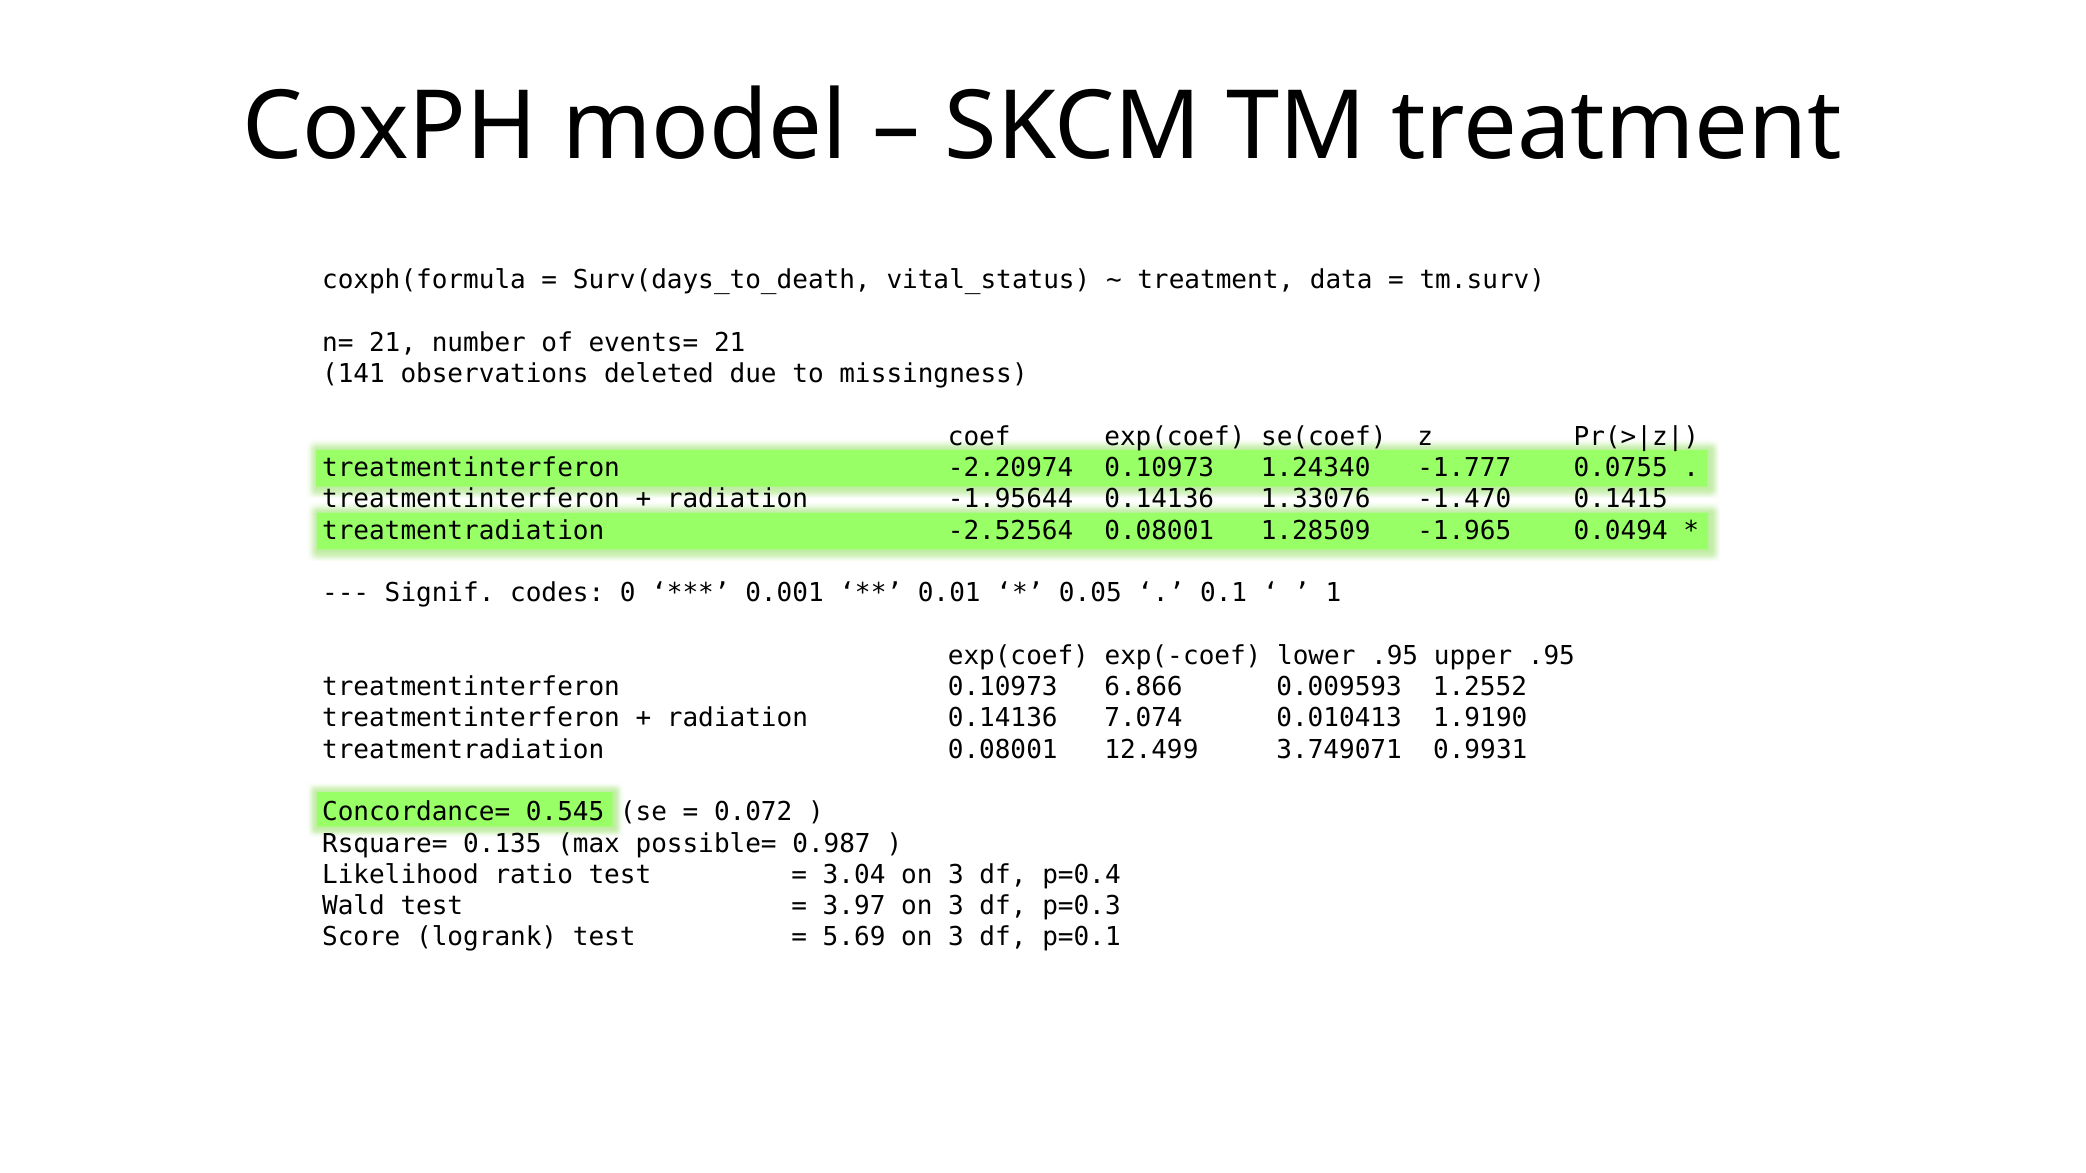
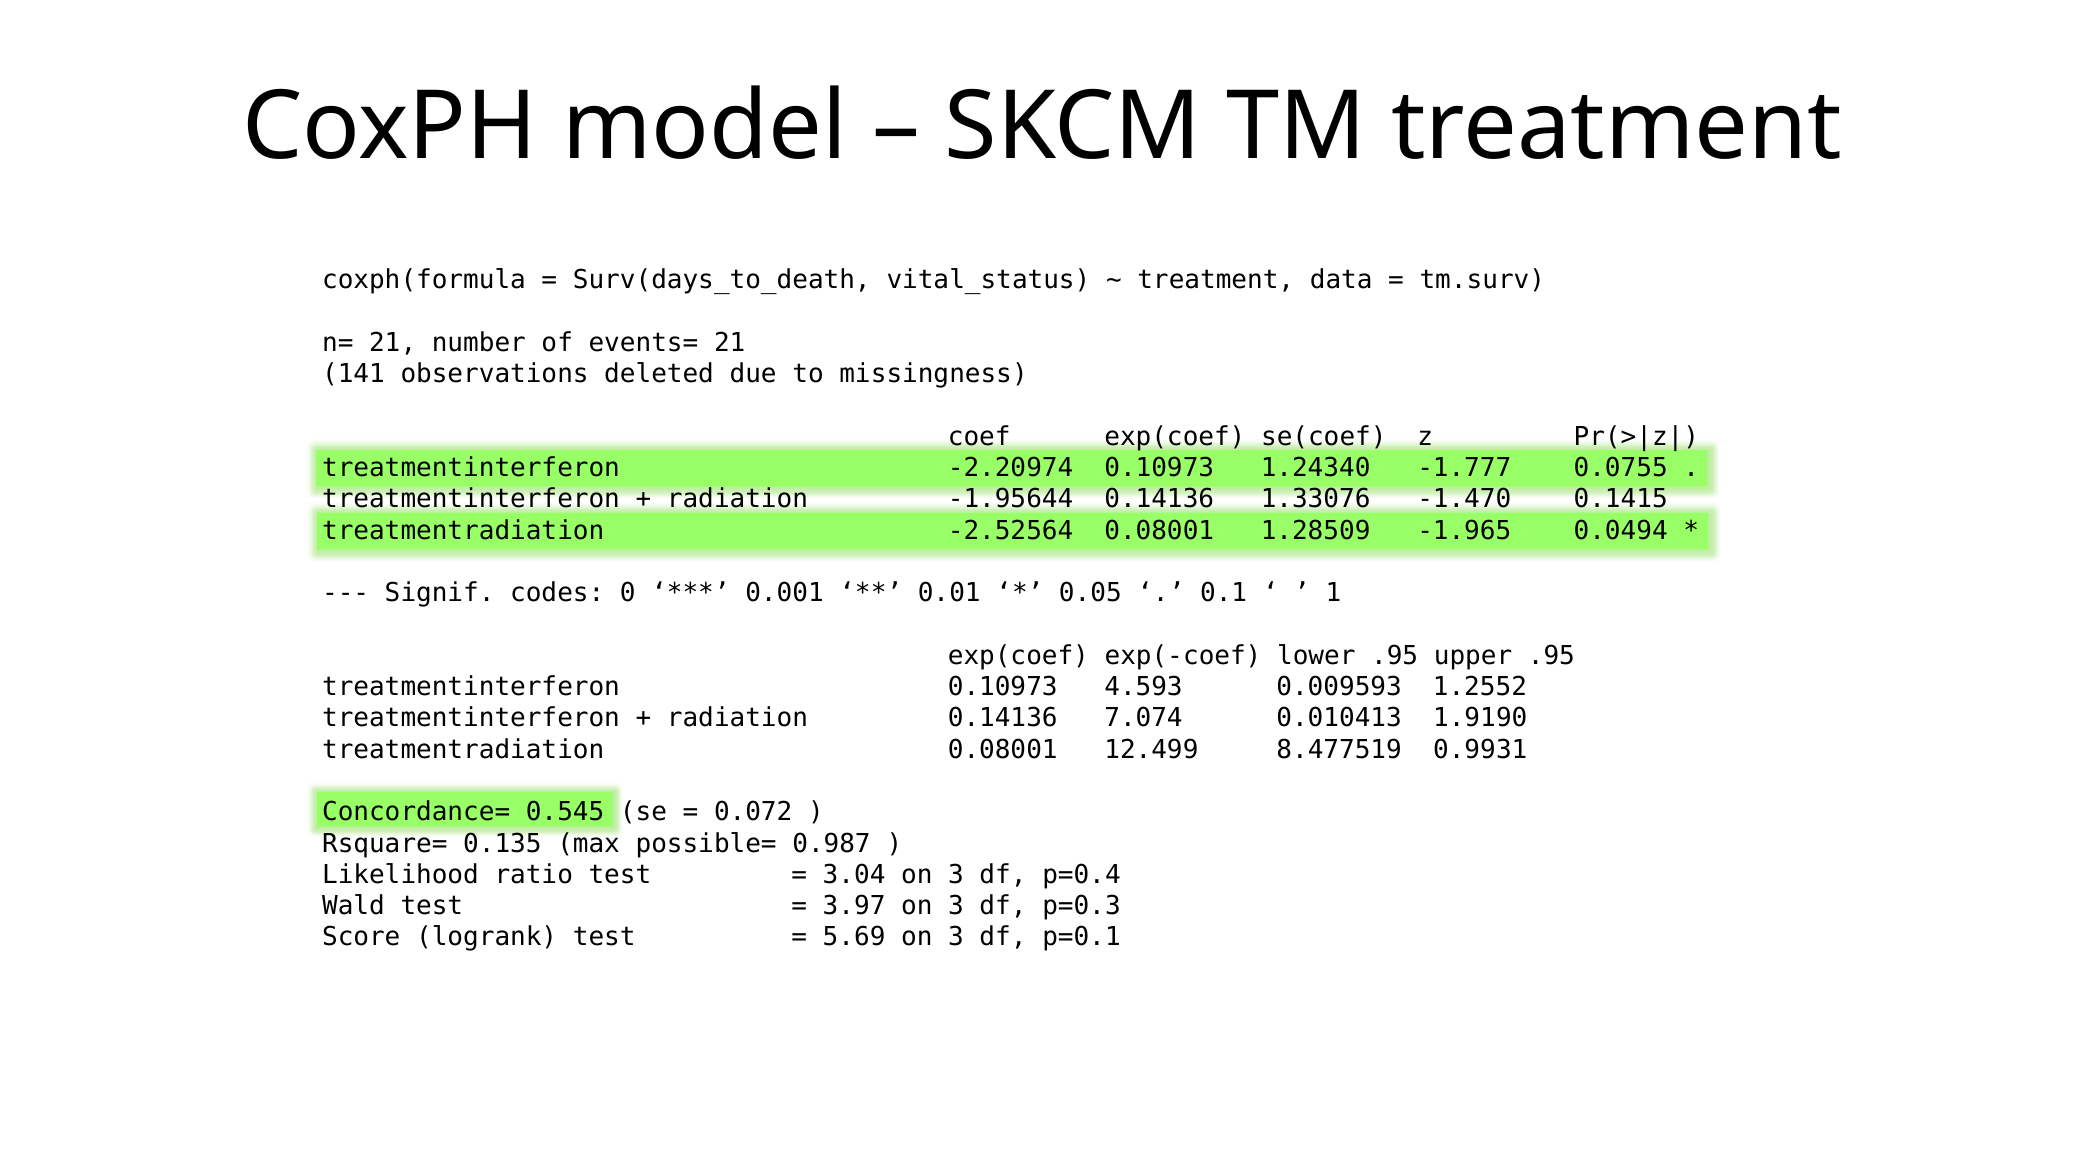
6.866: 6.866 -> 4.593 (1144, 687)
3.749071: 3.749071 -> 8.477519 (1339, 750)
